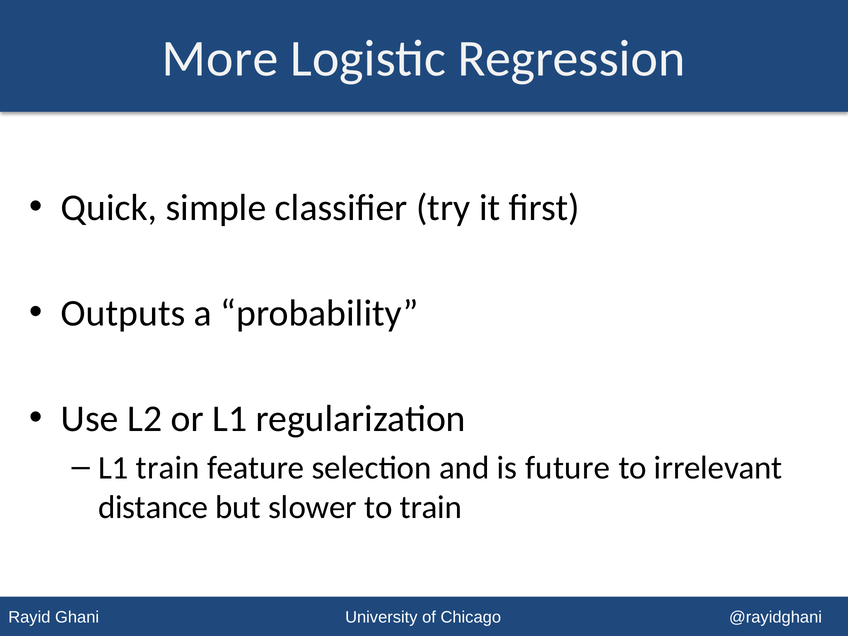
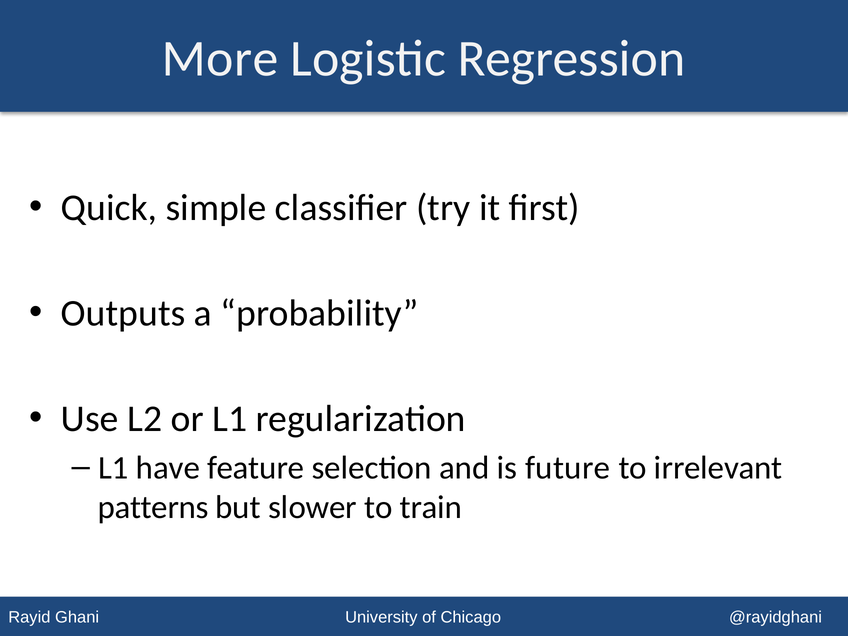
L1 train: train -> have (168, 468)
distance: distance -> patterns (153, 507)
